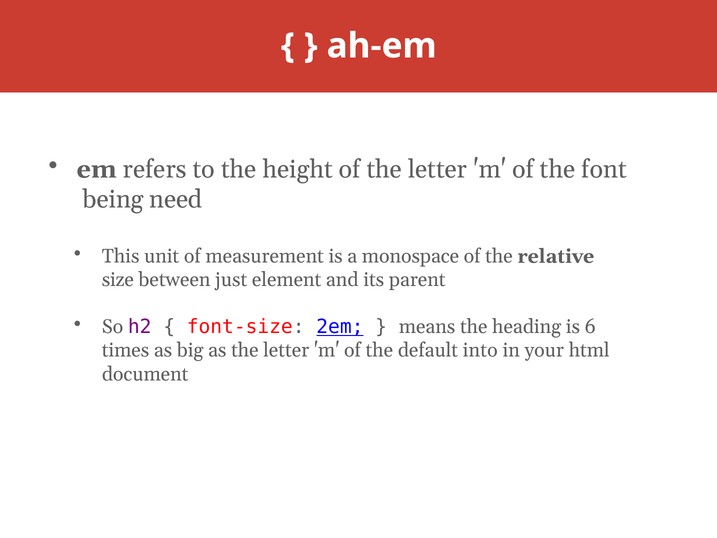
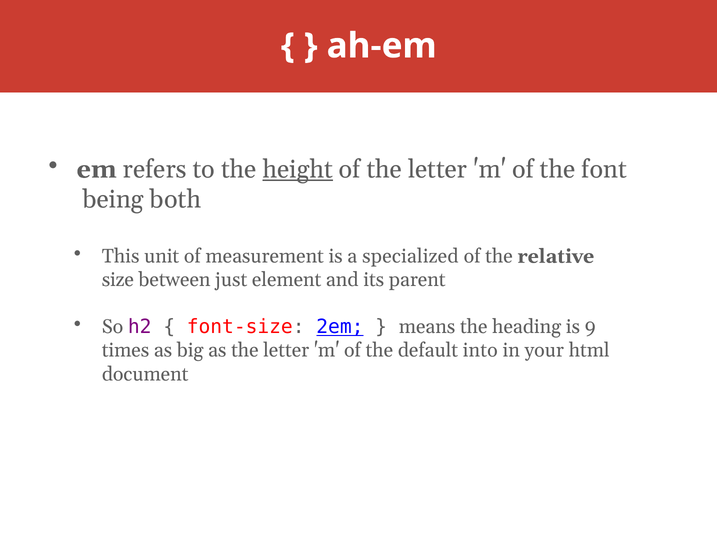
height underline: none -> present (298, 169)
need: need -> both (176, 199)
monospace: monospace -> specialized (410, 256)
6: 6 -> 9 (590, 327)
